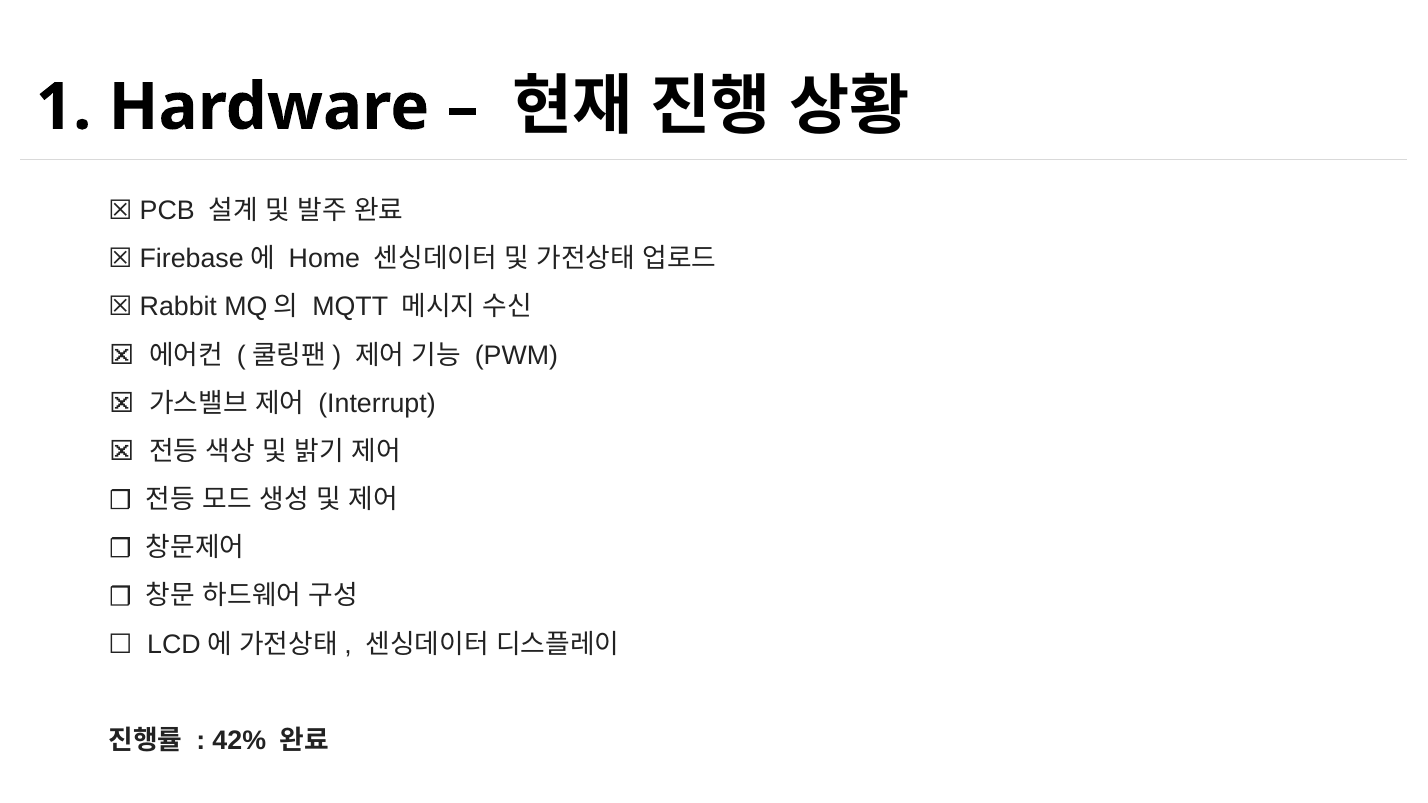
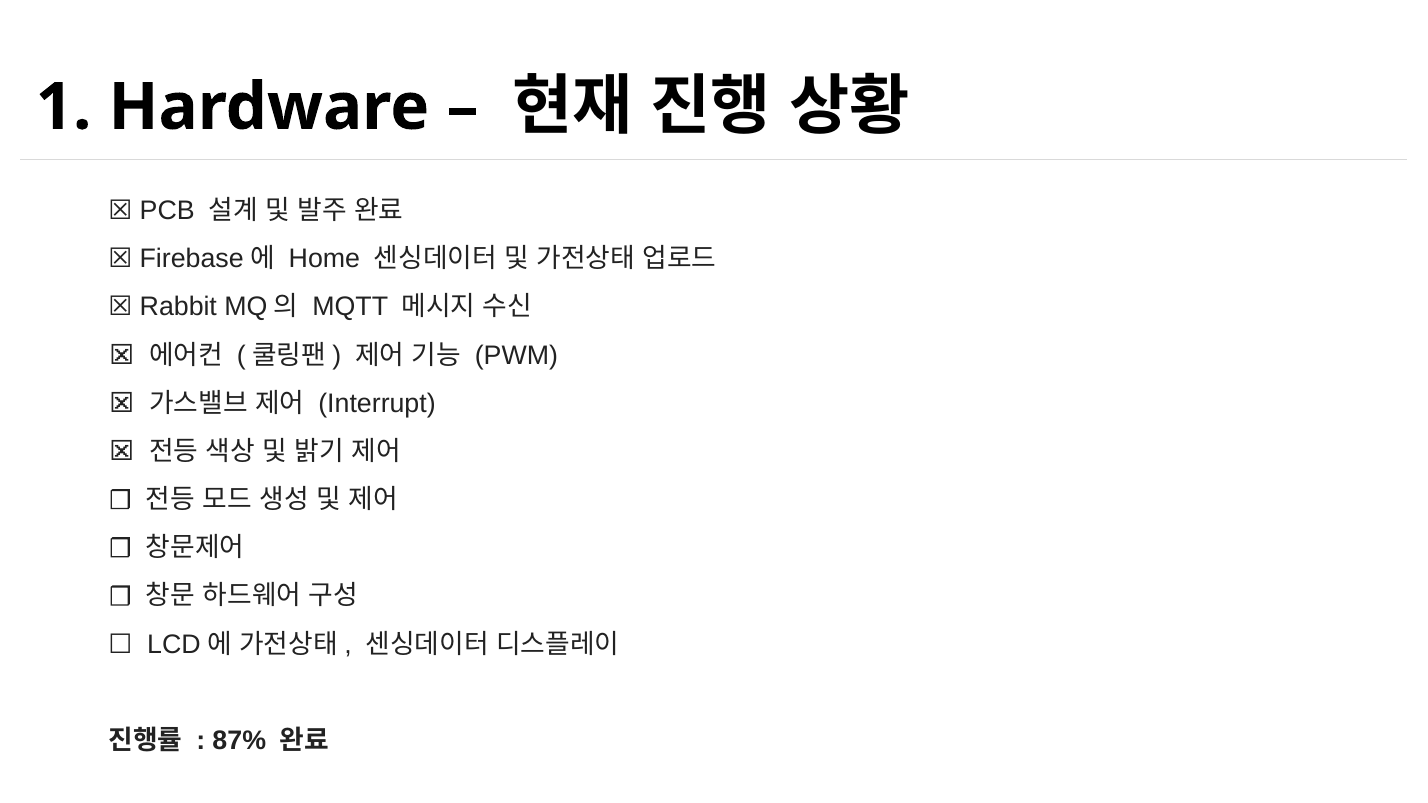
42%: 42% -> 87% (239, 741)
